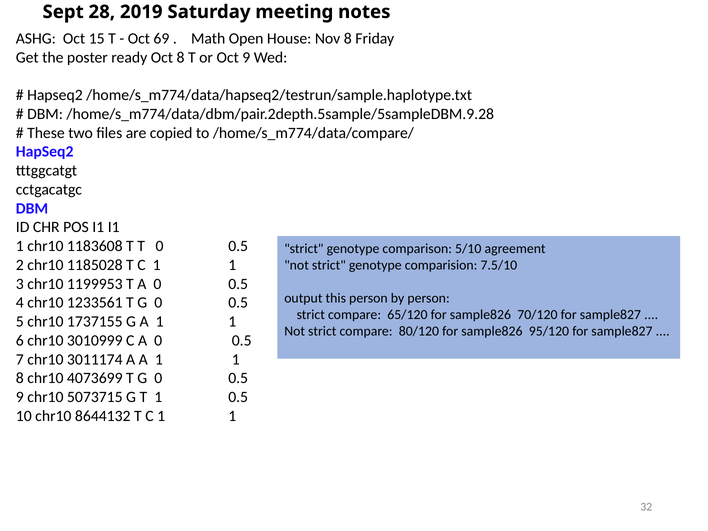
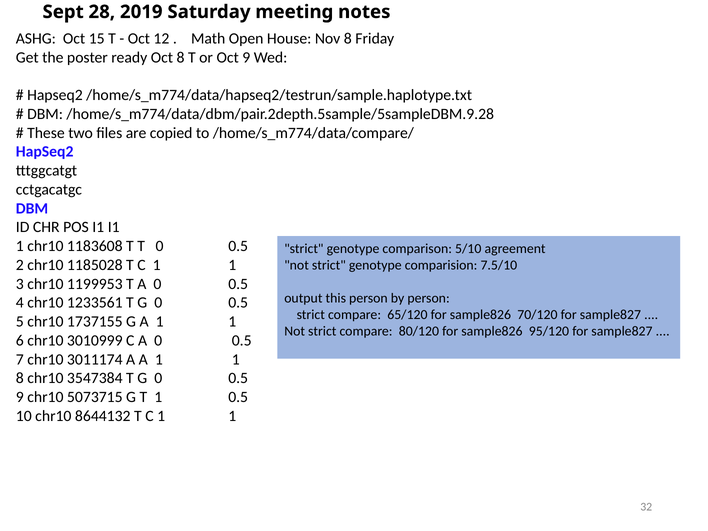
69: 69 -> 12 (161, 39)
4073699: 4073699 -> 3547384 (95, 378)
